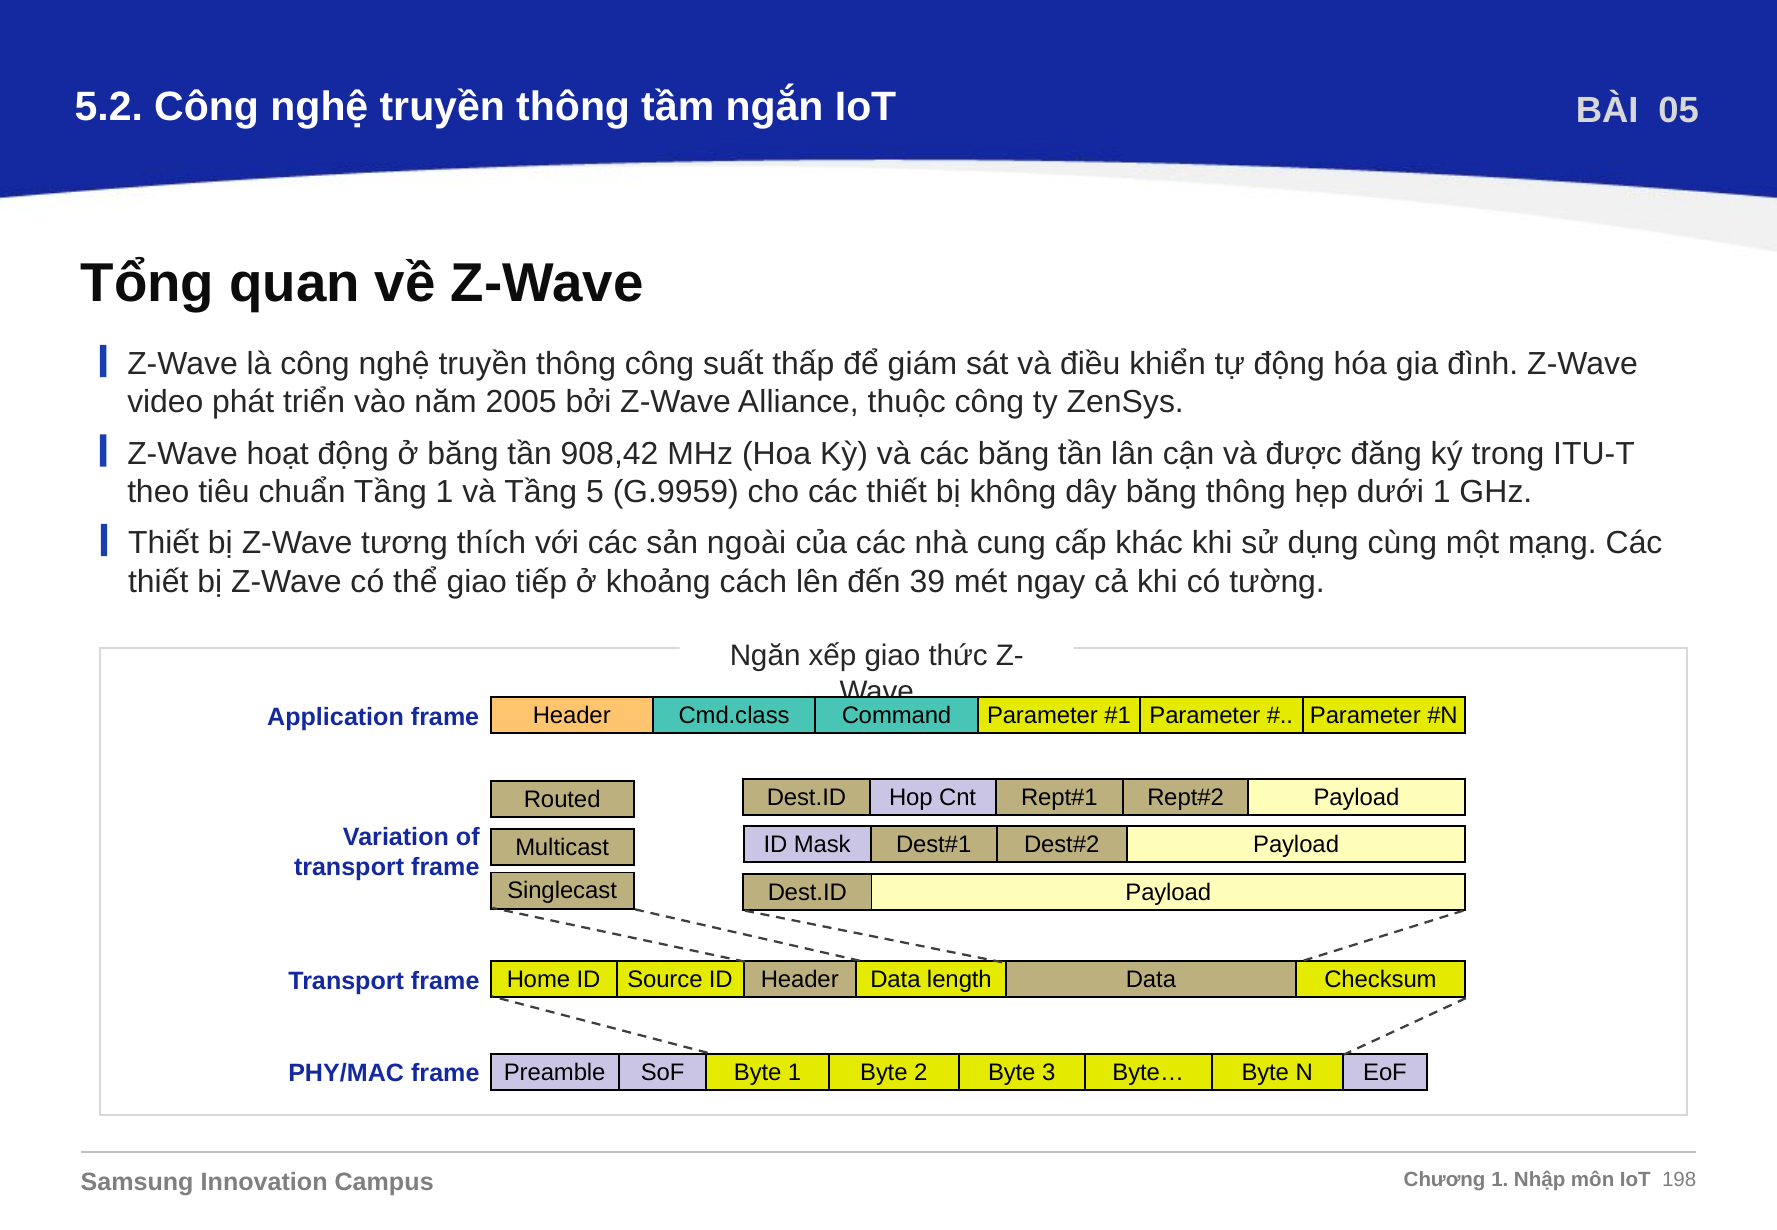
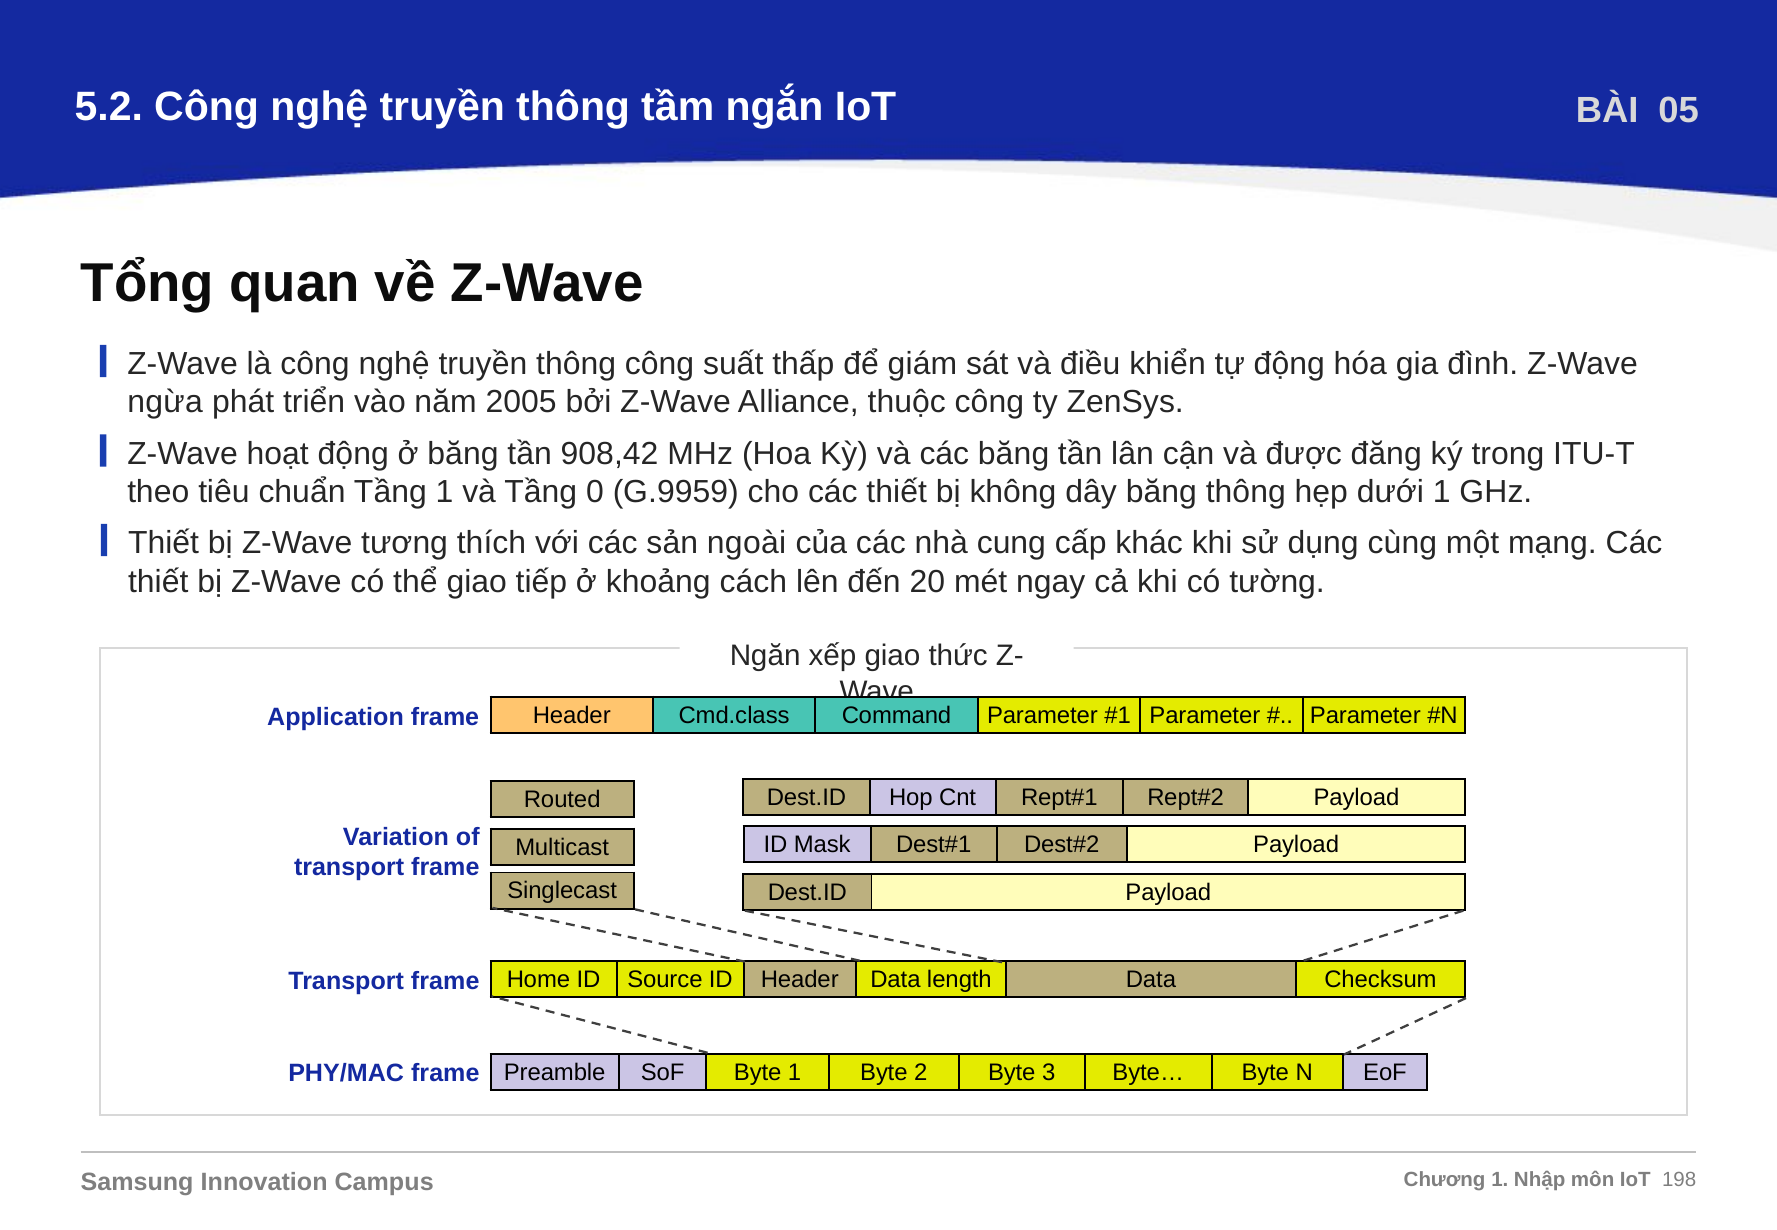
video: video -> ngừa (165, 403)
5: 5 -> 0 (595, 492)
39: 39 -> 20 (927, 582)
